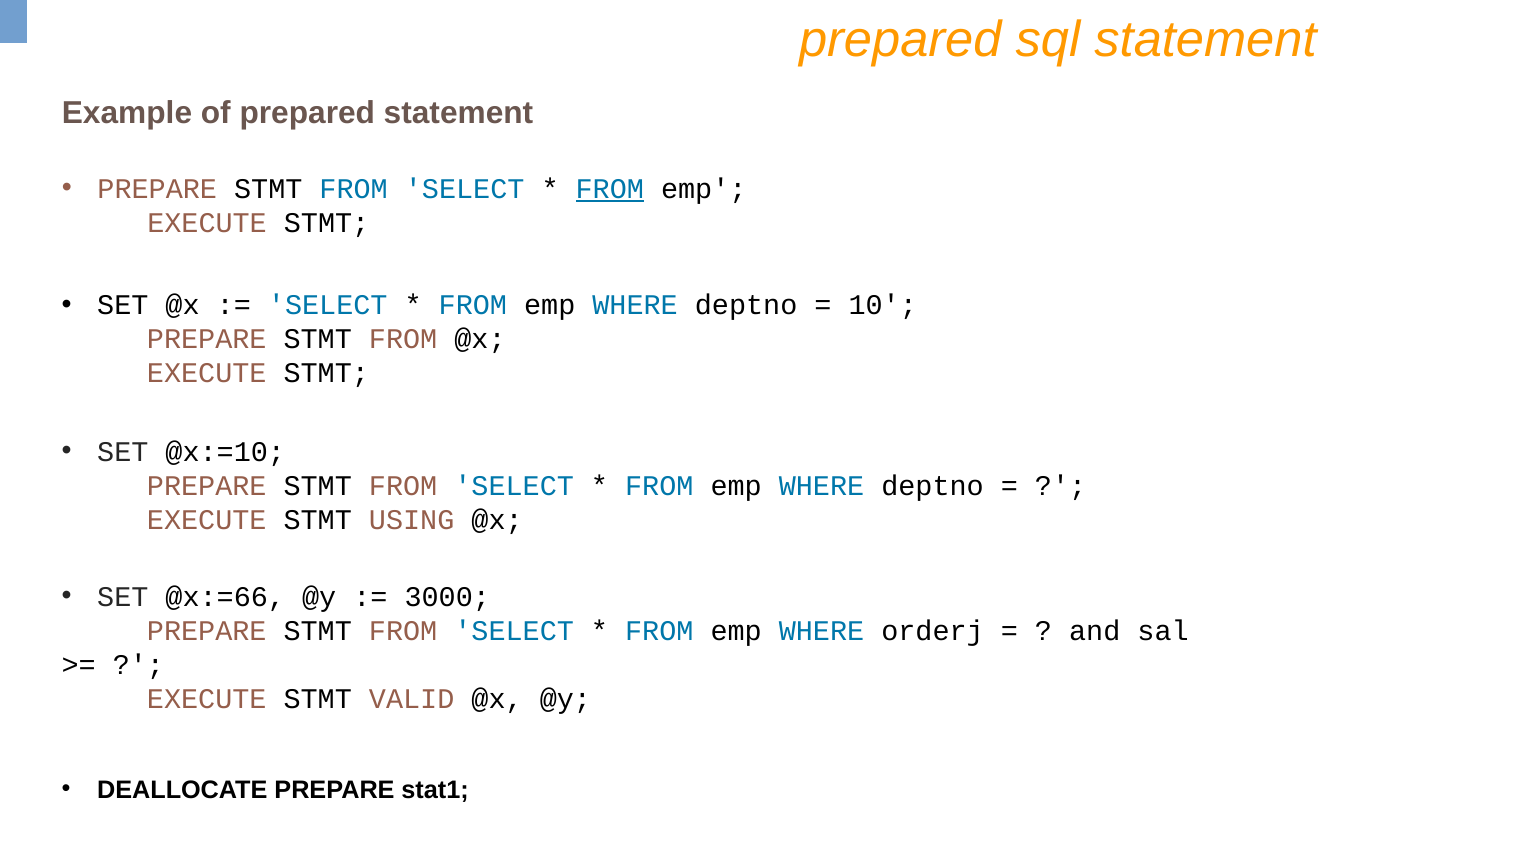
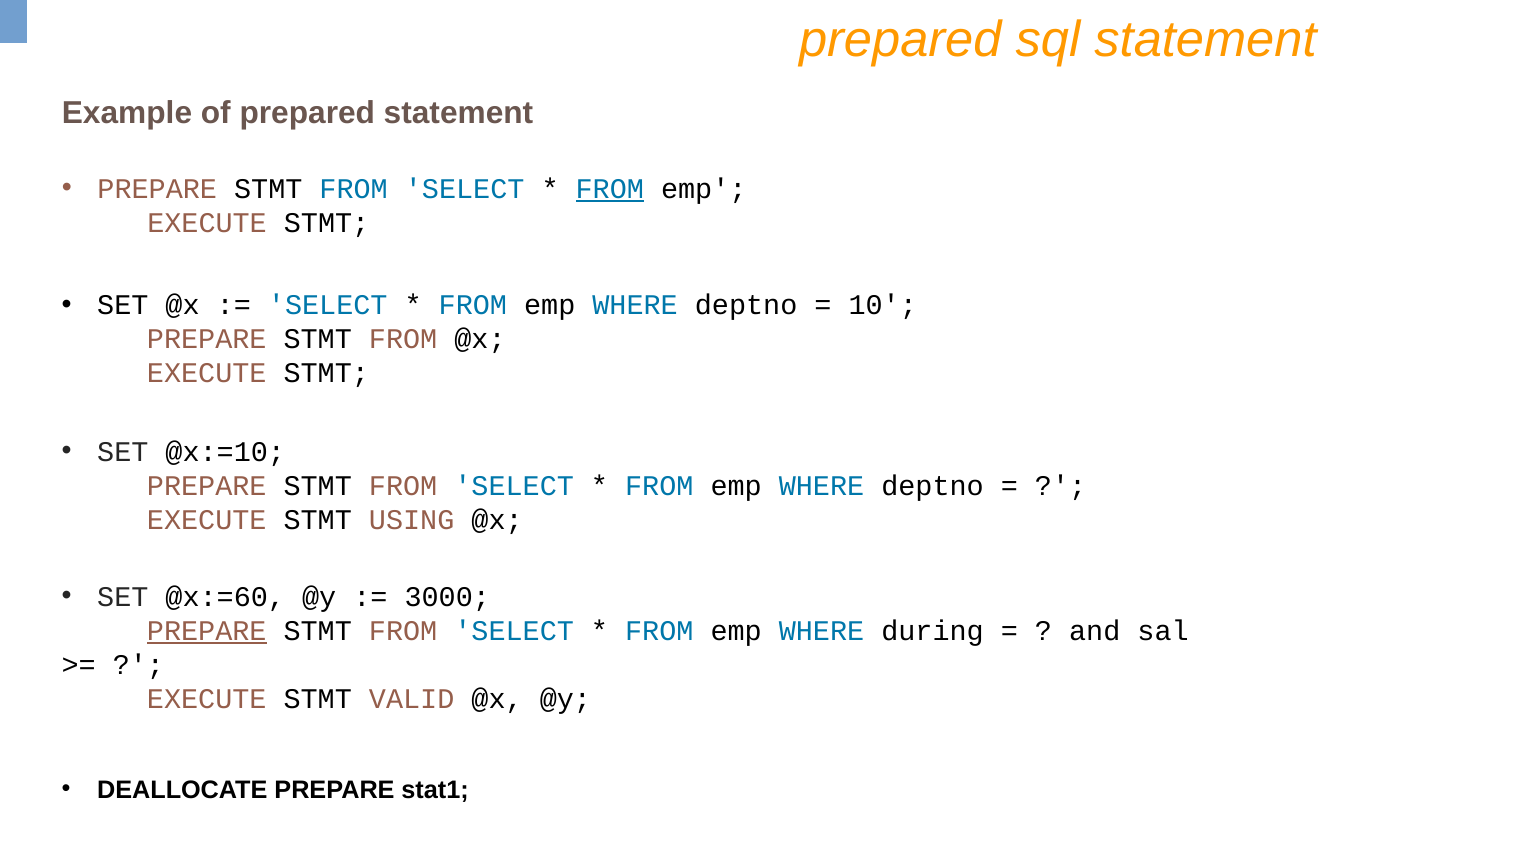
@x:=66: @x:=66 -> @x:=60 (225, 597)
PREPARE underline: none -> present (207, 631)
orderj: orderj -> during (933, 631)
